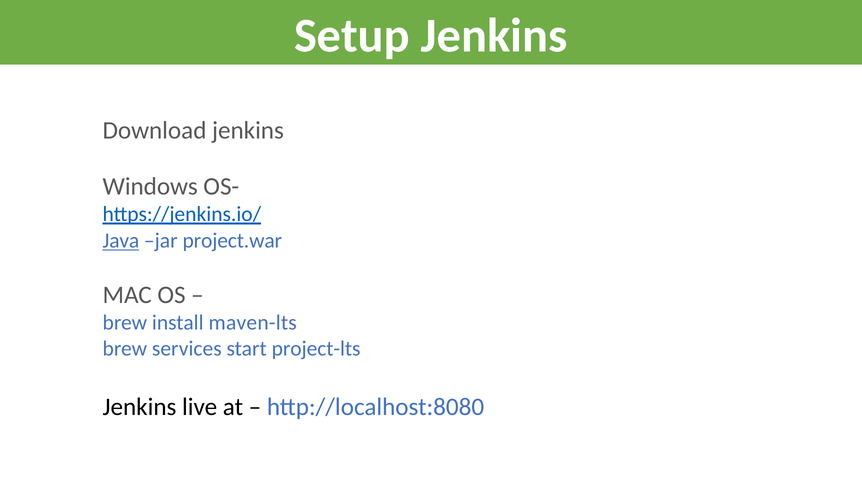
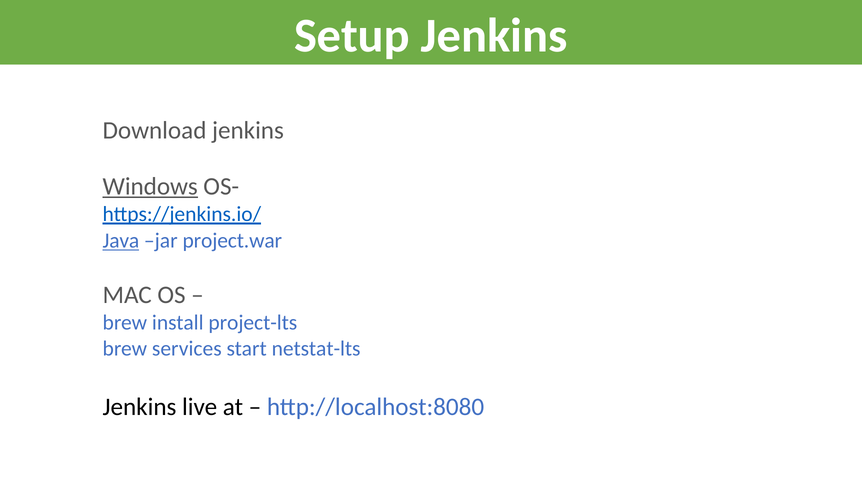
Windows underline: none -> present (150, 187)
maven-lts: maven-lts -> project-lts (253, 322)
project-lts: project-lts -> netstat-lts (316, 348)
